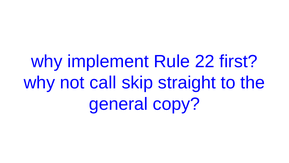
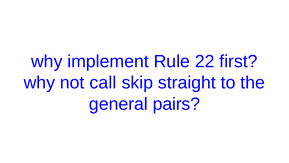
copy: copy -> pairs (176, 104)
